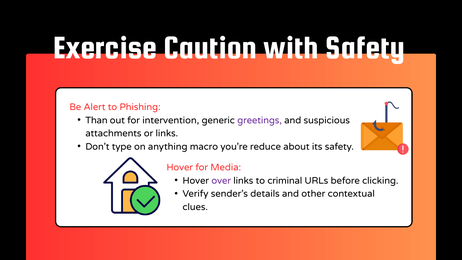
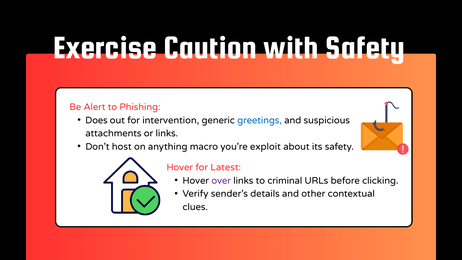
Than: Than -> Does (96, 120)
greetings colour: purple -> blue (260, 120)
type: type -> host (122, 147)
reduce: reduce -> exploit (265, 147)
Media: Media -> Latest (226, 167)
